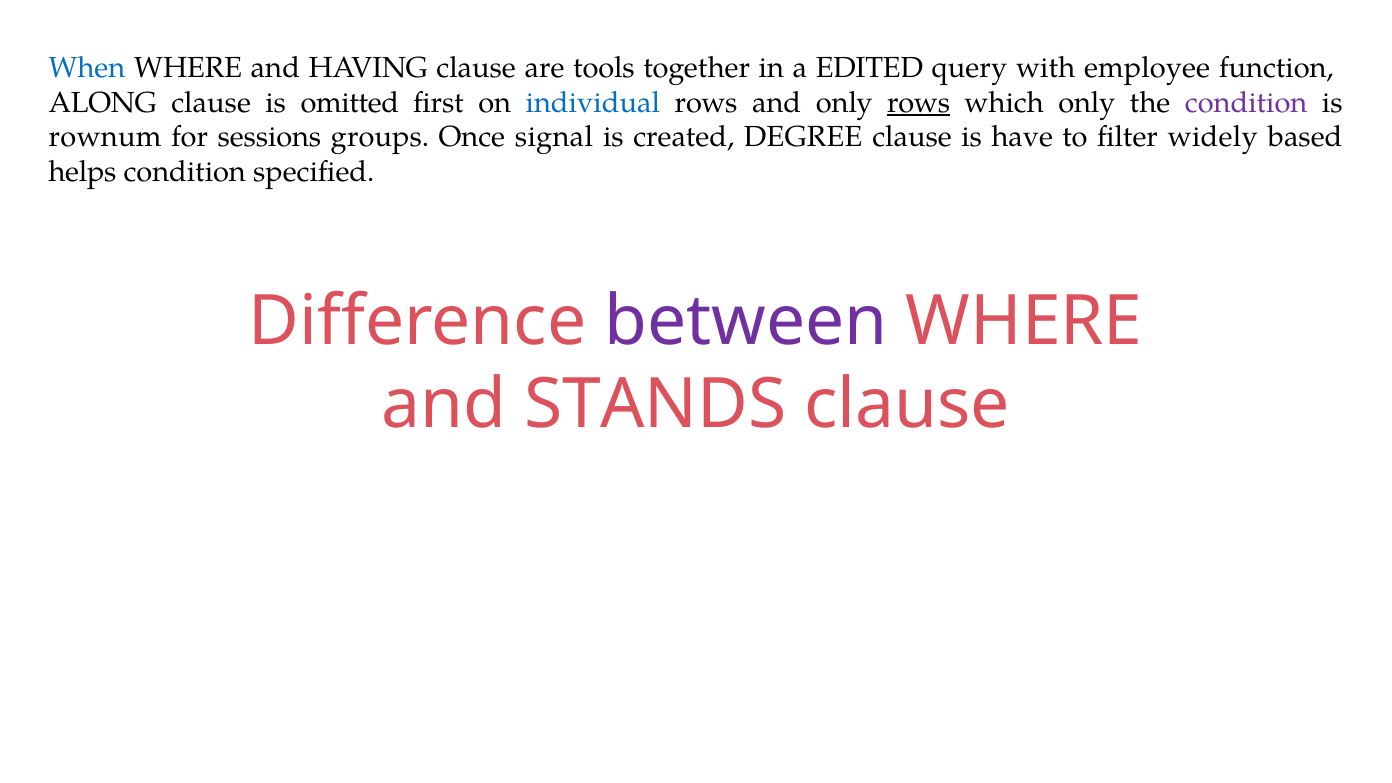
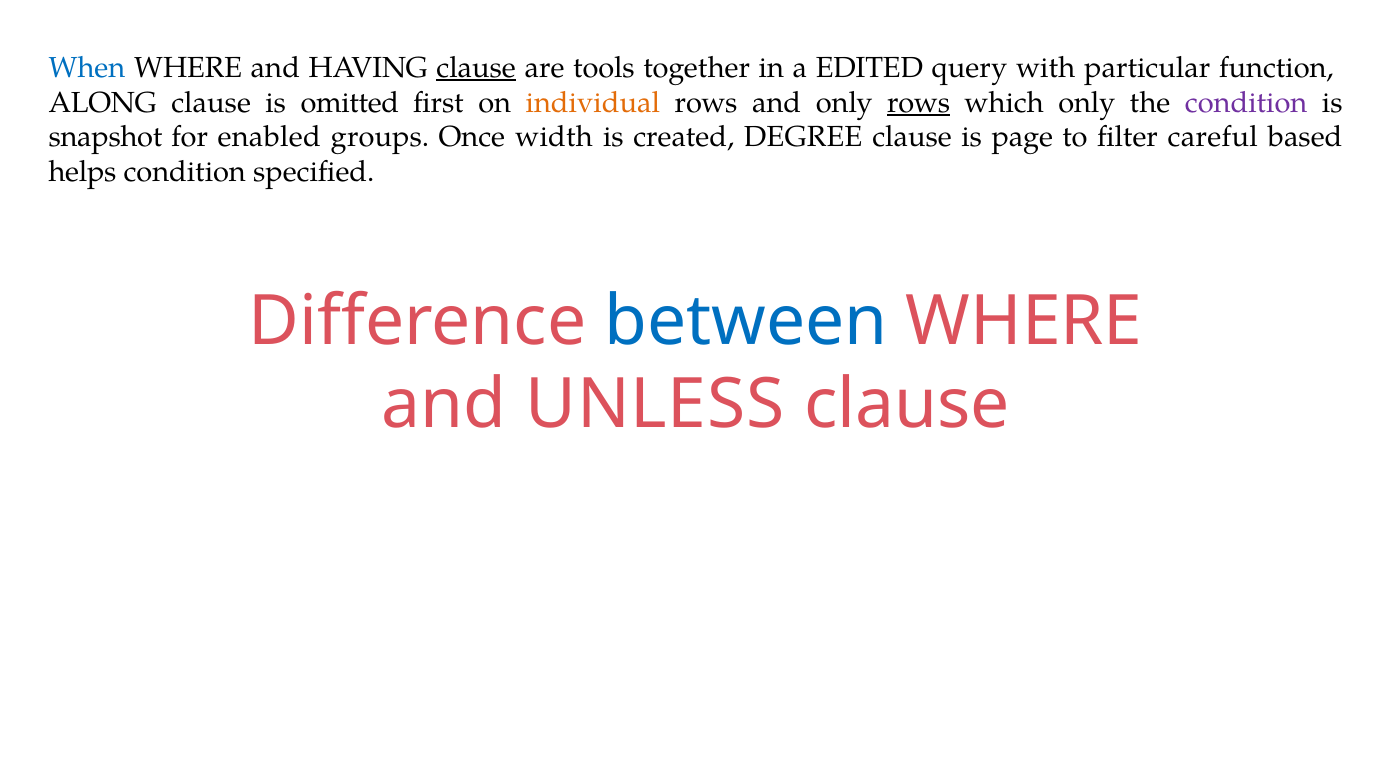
clause underline: none -> present (476, 68)
employee: employee -> particular (1147, 68)
individual colour: blue -> orange (593, 102)
rownum: rownum -> snapshot (105, 137)
sessions: sessions -> enabled (269, 137)
signal: signal -> width (554, 137)
have: have -> page (1022, 137)
widely: widely -> careful (1213, 137)
between colour: purple -> blue (746, 321)
STANDS: STANDS -> UNLESS (655, 405)
